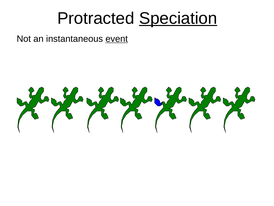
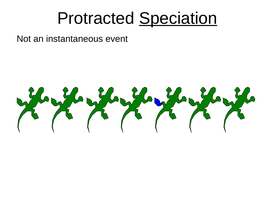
event underline: present -> none (117, 39)
